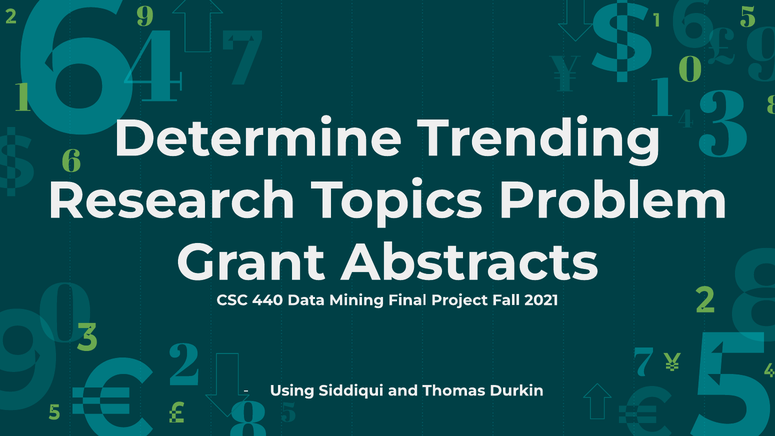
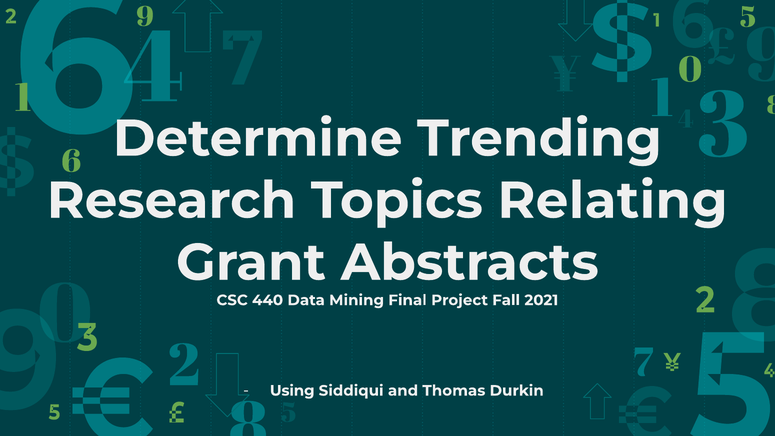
Problem: Problem -> Relating (613, 201)
